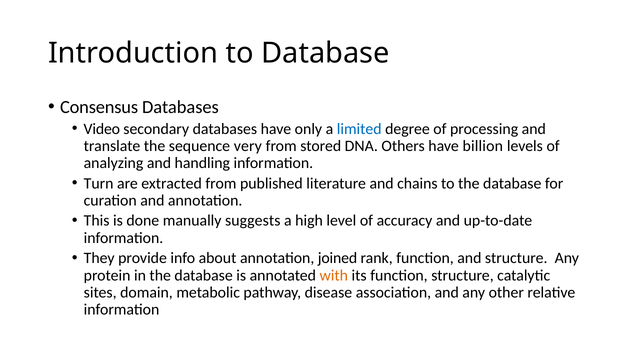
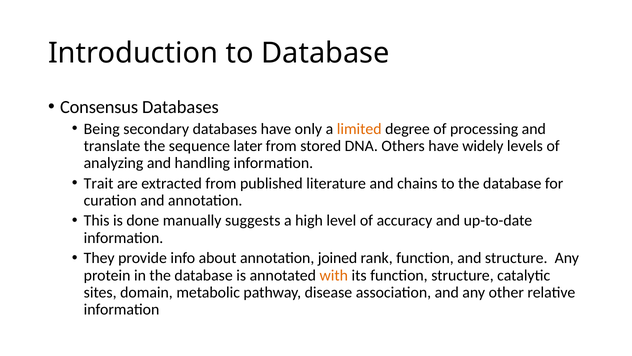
Video: Video -> Being (102, 129)
limited colour: blue -> orange (359, 129)
very: very -> later (248, 146)
billion: billion -> widely (483, 146)
Turn: Turn -> Trait (99, 183)
